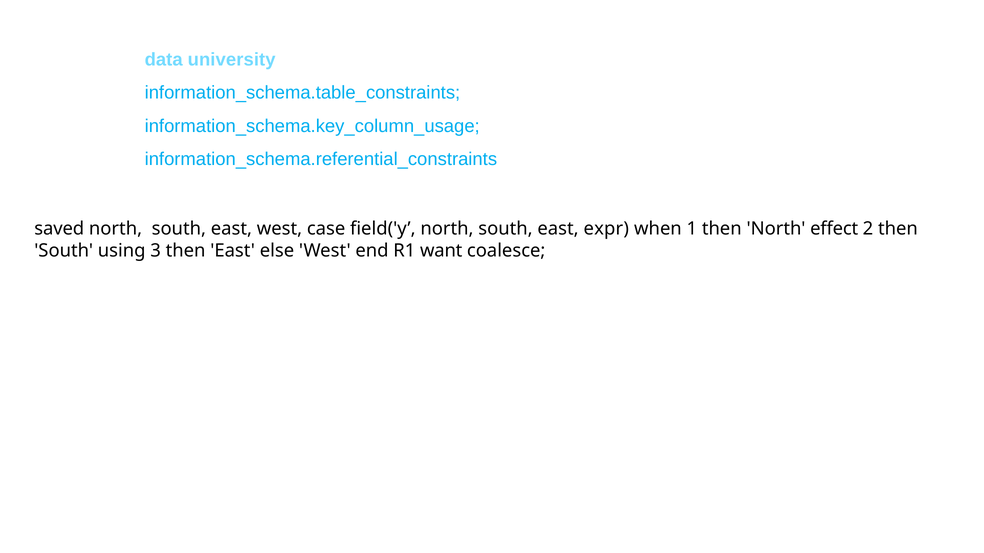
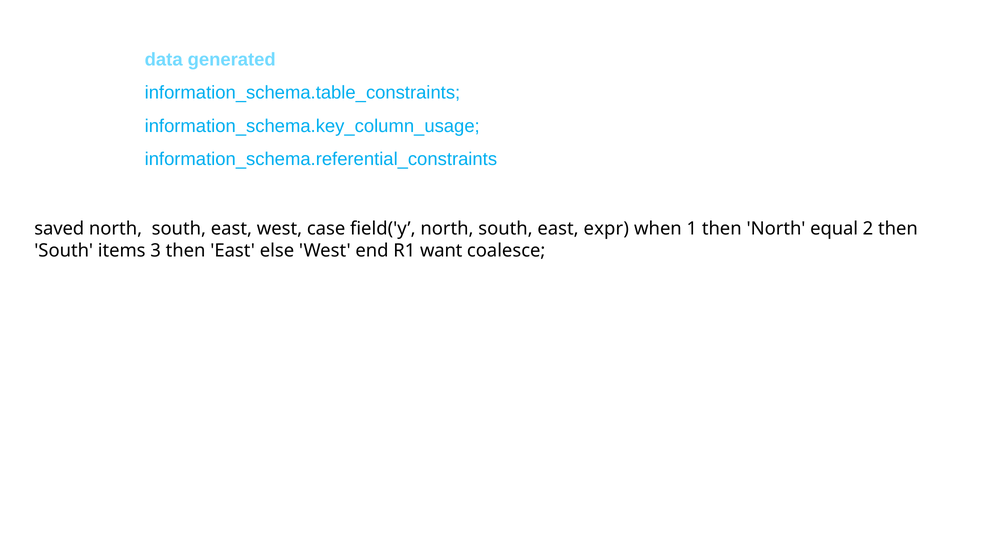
university: university -> generated (232, 60)
effect: effect -> equal (834, 229)
using: using -> items (122, 251)
